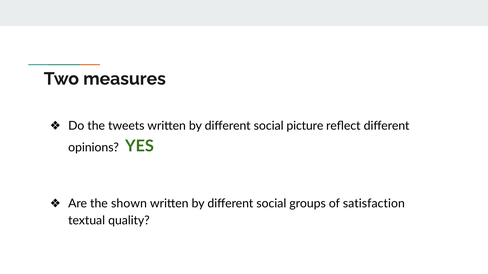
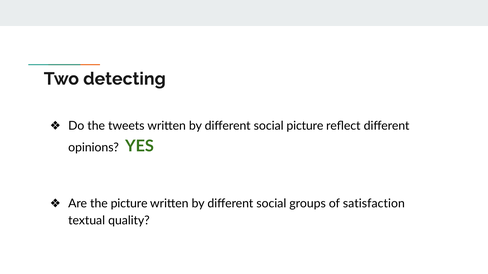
measures: measures -> detecting (124, 79)
the shown: shown -> picture (129, 204)
